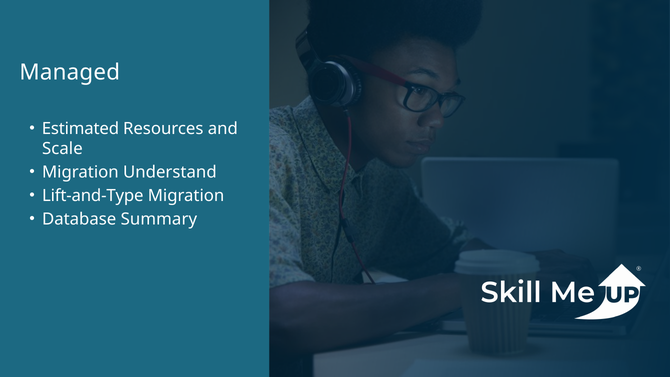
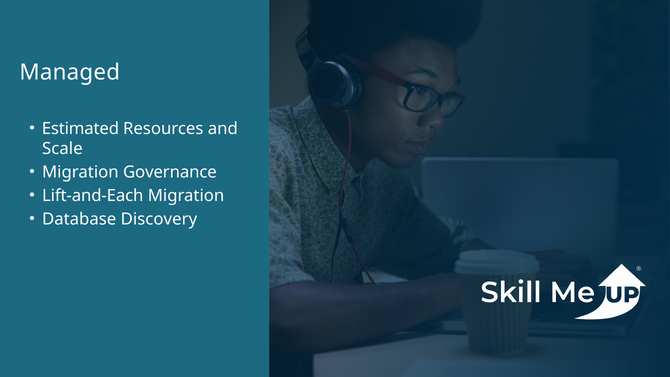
Understand: Understand -> Governance (170, 172)
Lift-and-Type: Lift-and-Type -> Lift-and-Each (93, 196)
Summary: Summary -> Discovery (159, 219)
